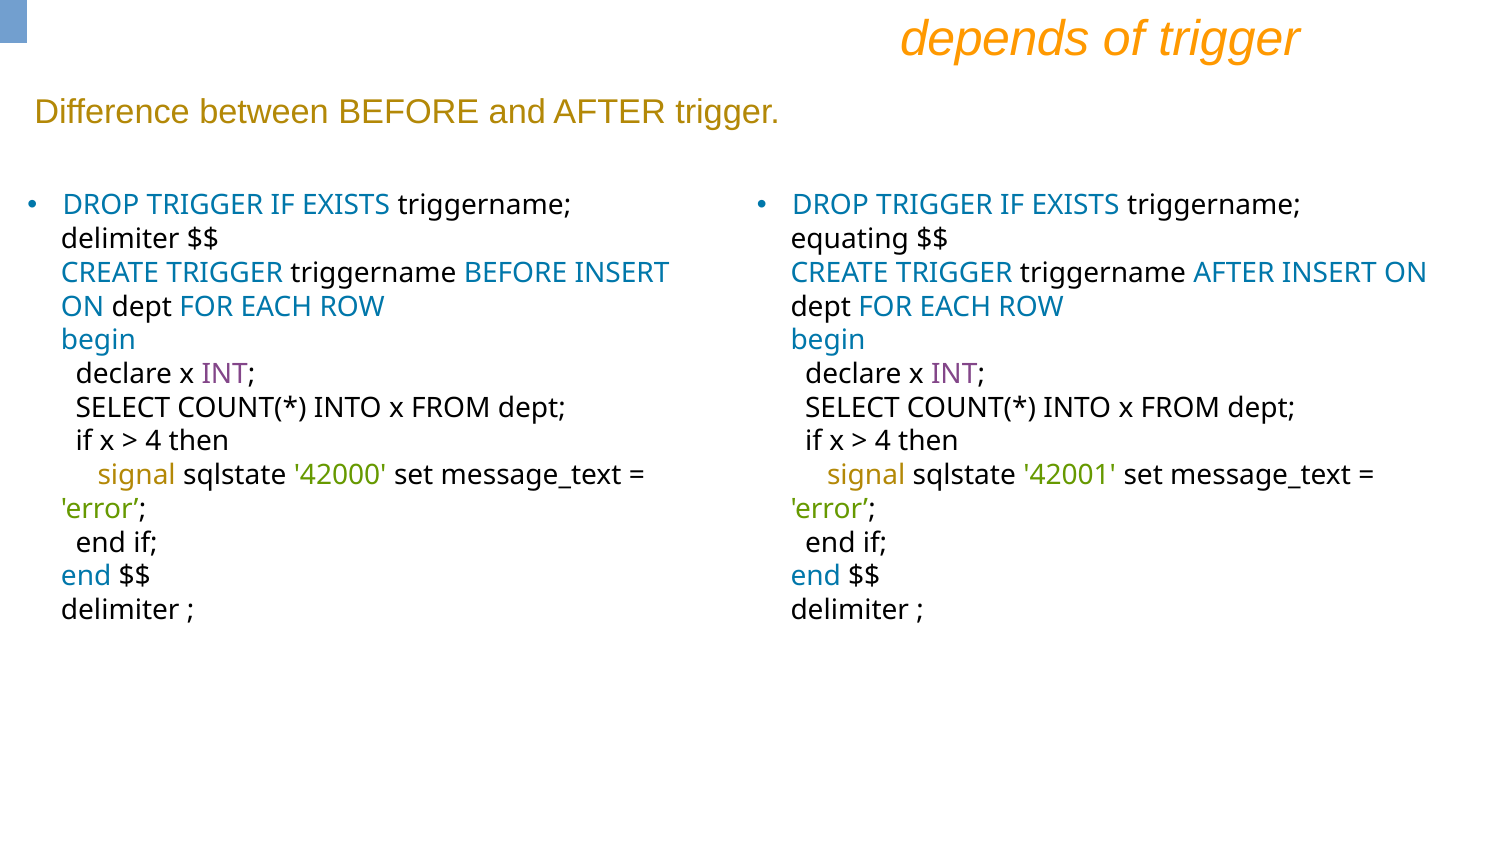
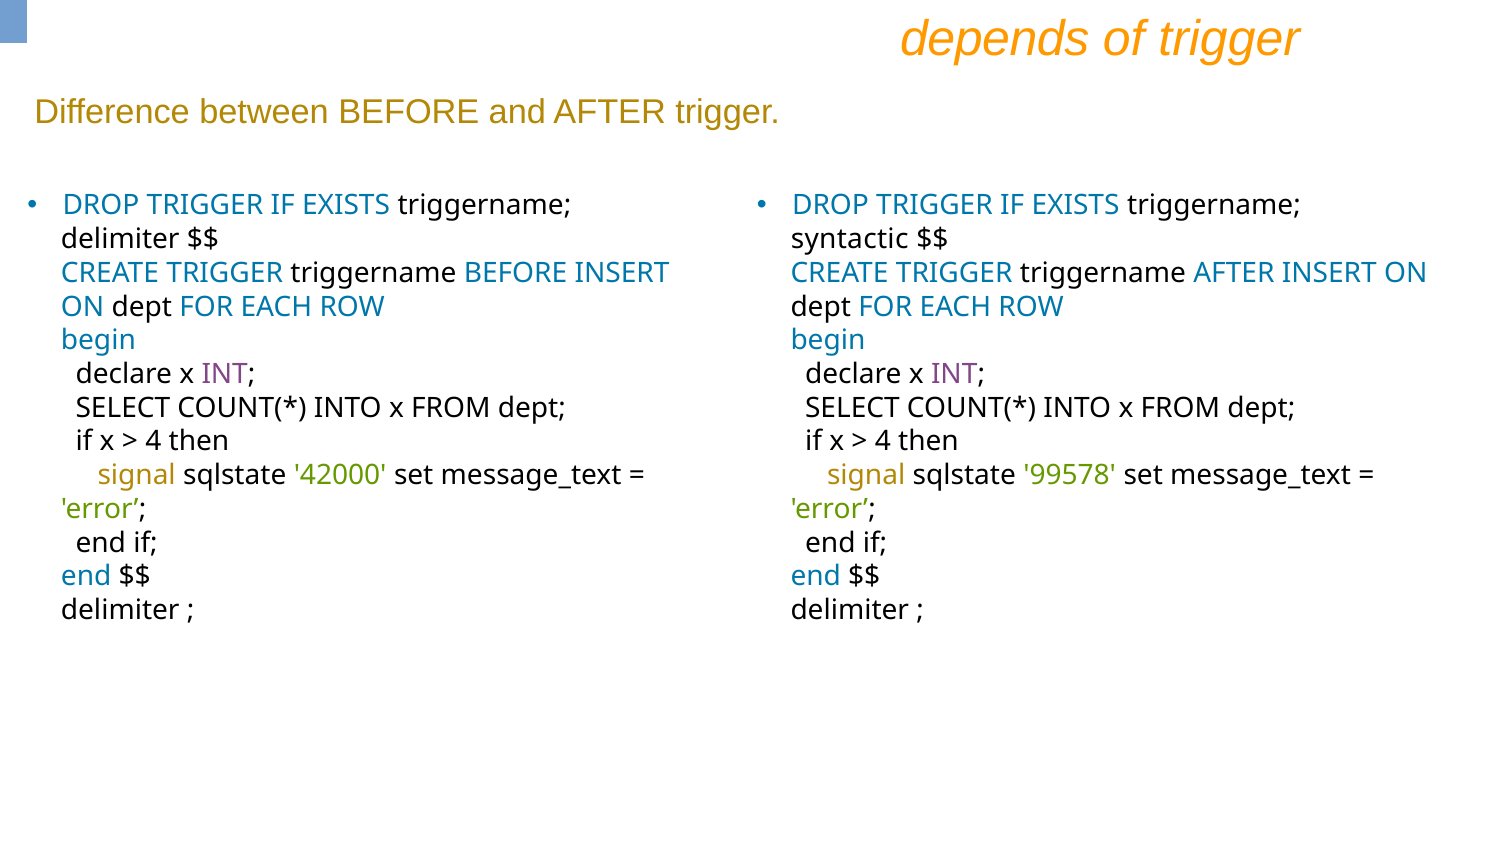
equating: equating -> syntactic (850, 239)
42001: 42001 -> 99578 (1070, 475)
